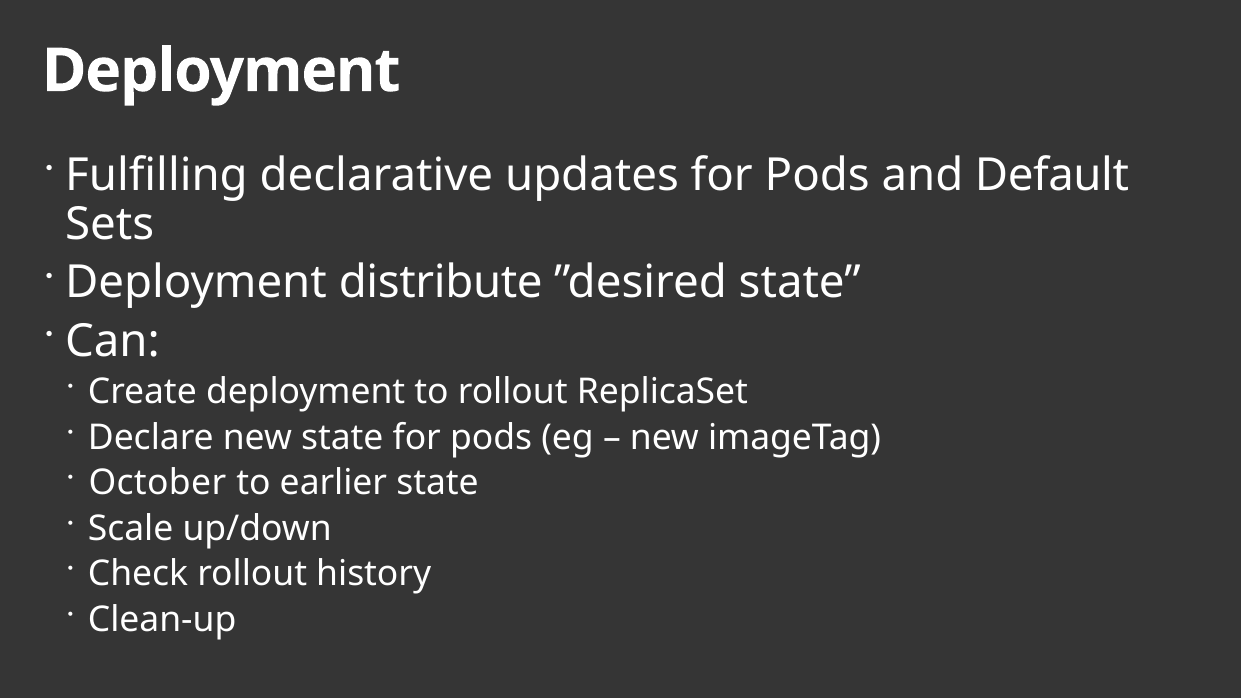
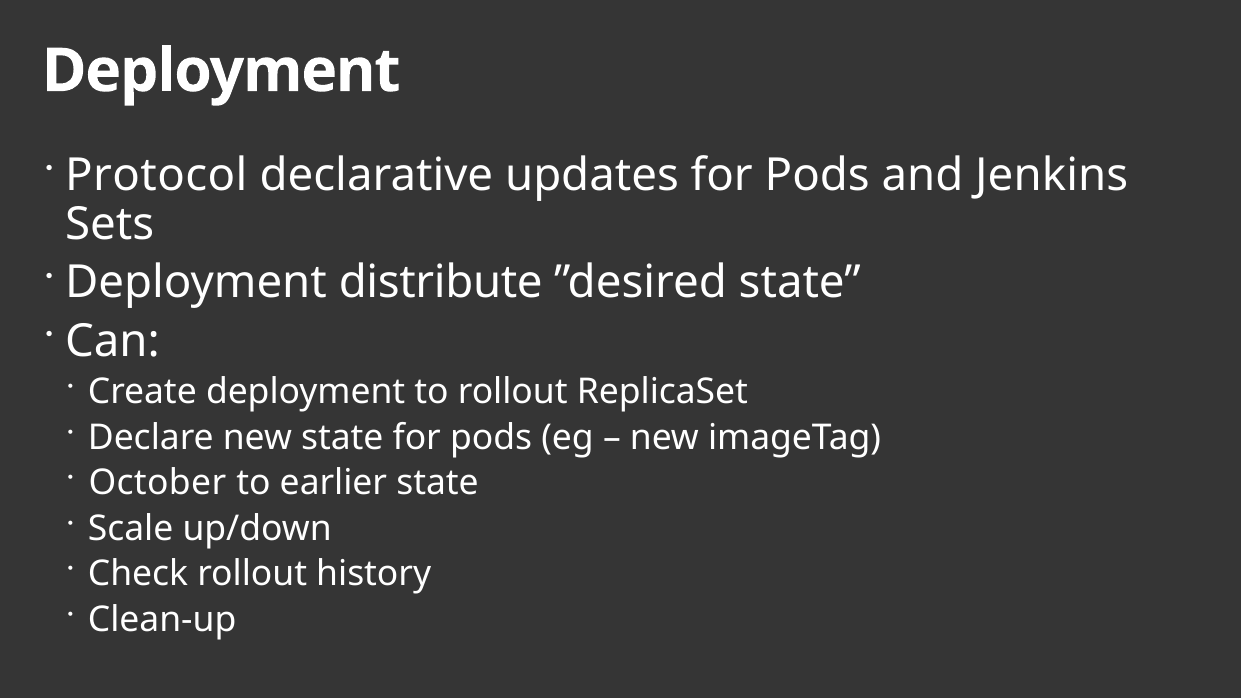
Fulfilling: Fulfilling -> Protocol (156, 175)
Default: Default -> Jenkins (1052, 175)
